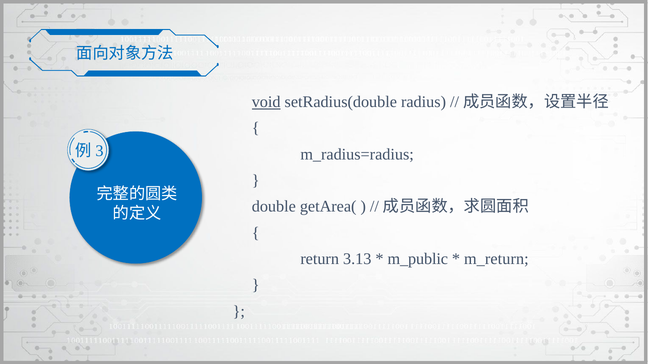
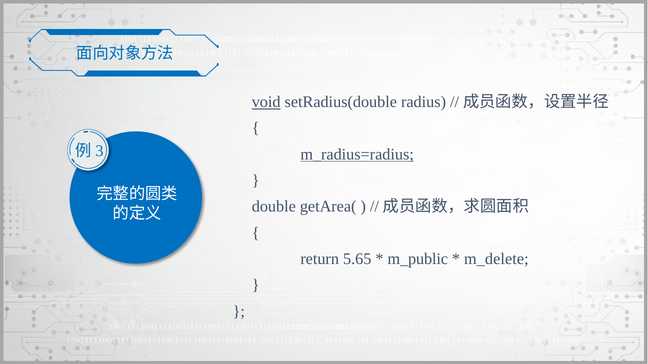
m_radius=radius underline: none -> present (357, 155)
3.13: 3.13 -> 5.65 (357, 259)
m_return: m_return -> m_delete (496, 259)
